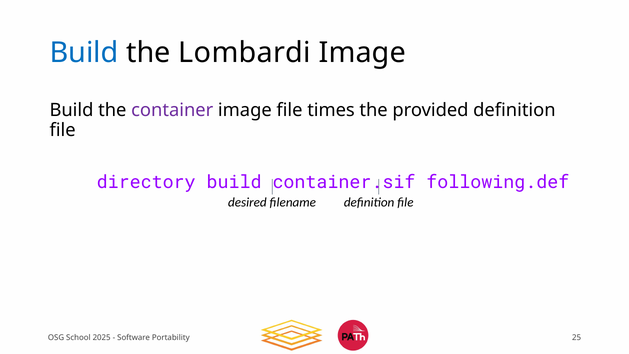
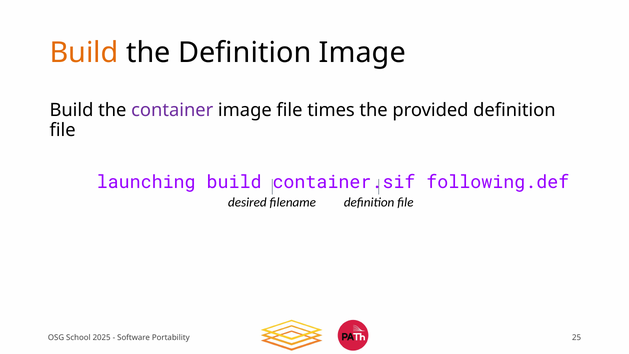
Build colour: blue -> orange (84, 53)
the Lombardi: Lombardi -> Definition (245, 53)
directory: directory -> launching (146, 182)
